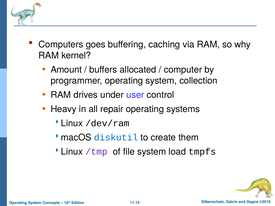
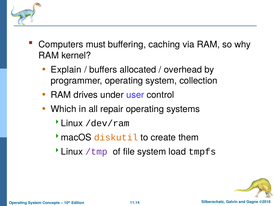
goes: goes -> must (96, 45)
Amount: Amount -> Explain (66, 70)
computer: computer -> overhead (183, 70)
Heavy: Heavy -> Which (63, 109)
diskutil colour: blue -> orange (116, 138)
